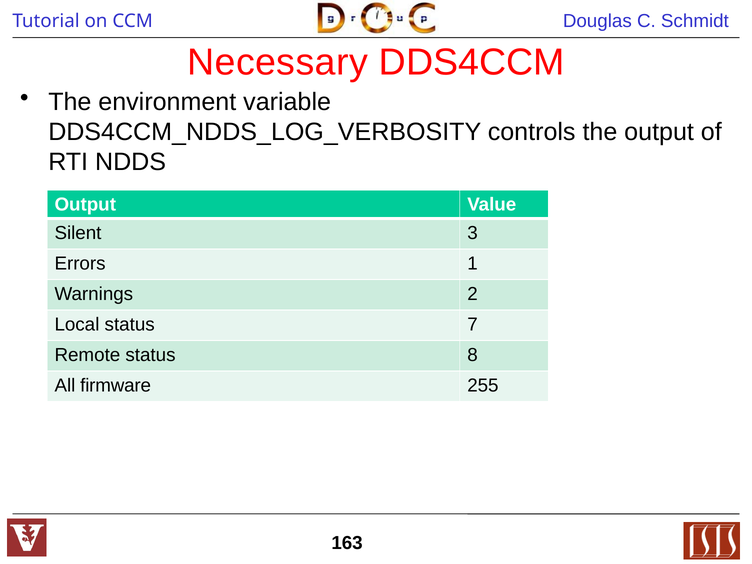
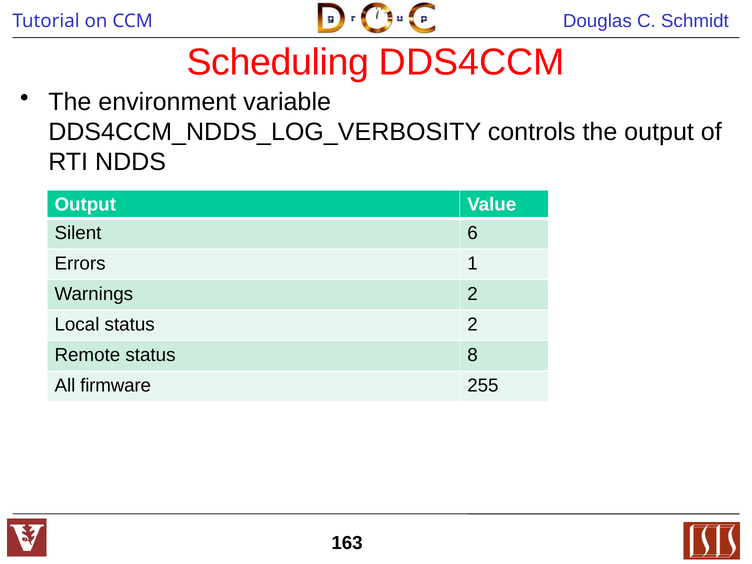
Necessary: Necessary -> Scheduling (278, 62)
3: 3 -> 6 (473, 233)
status 7: 7 -> 2 (473, 325)
